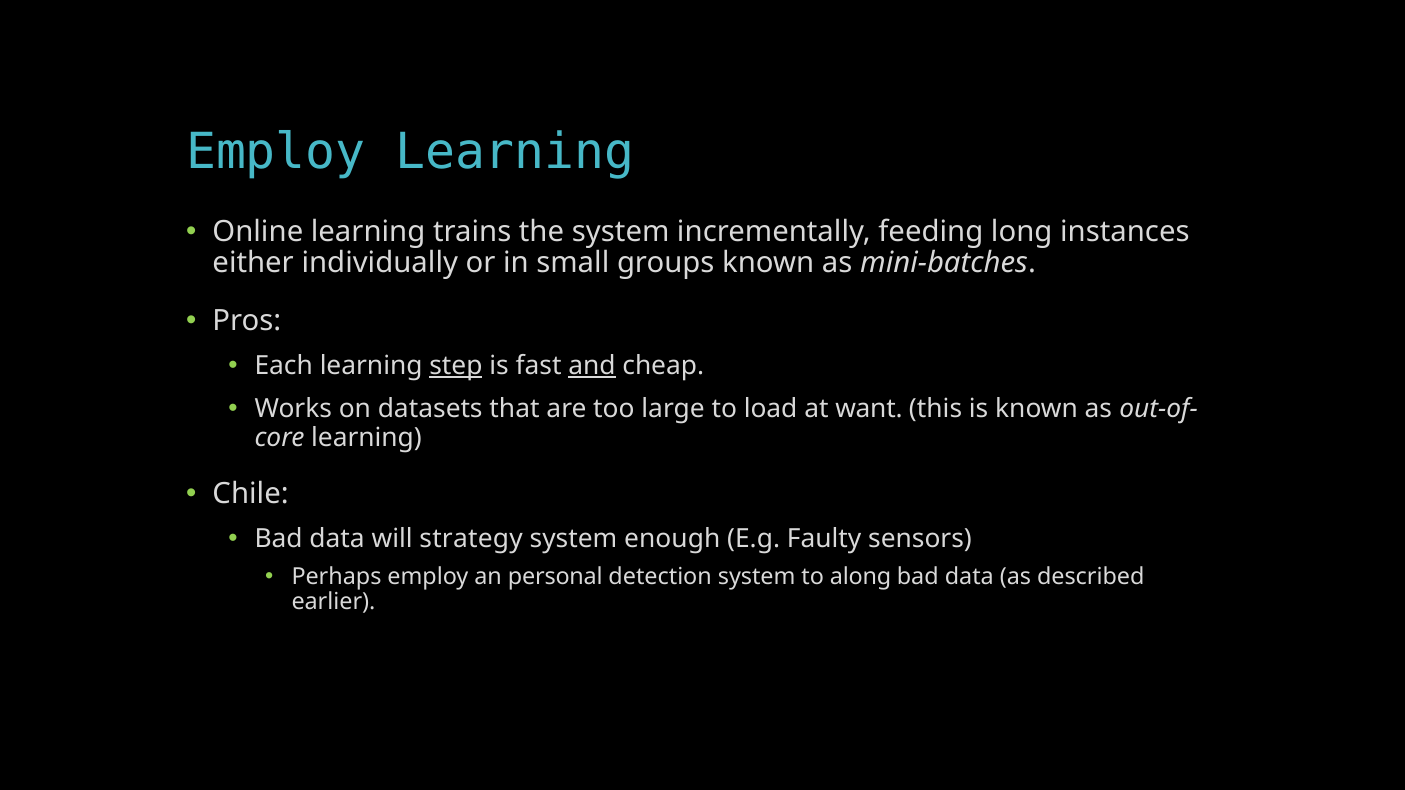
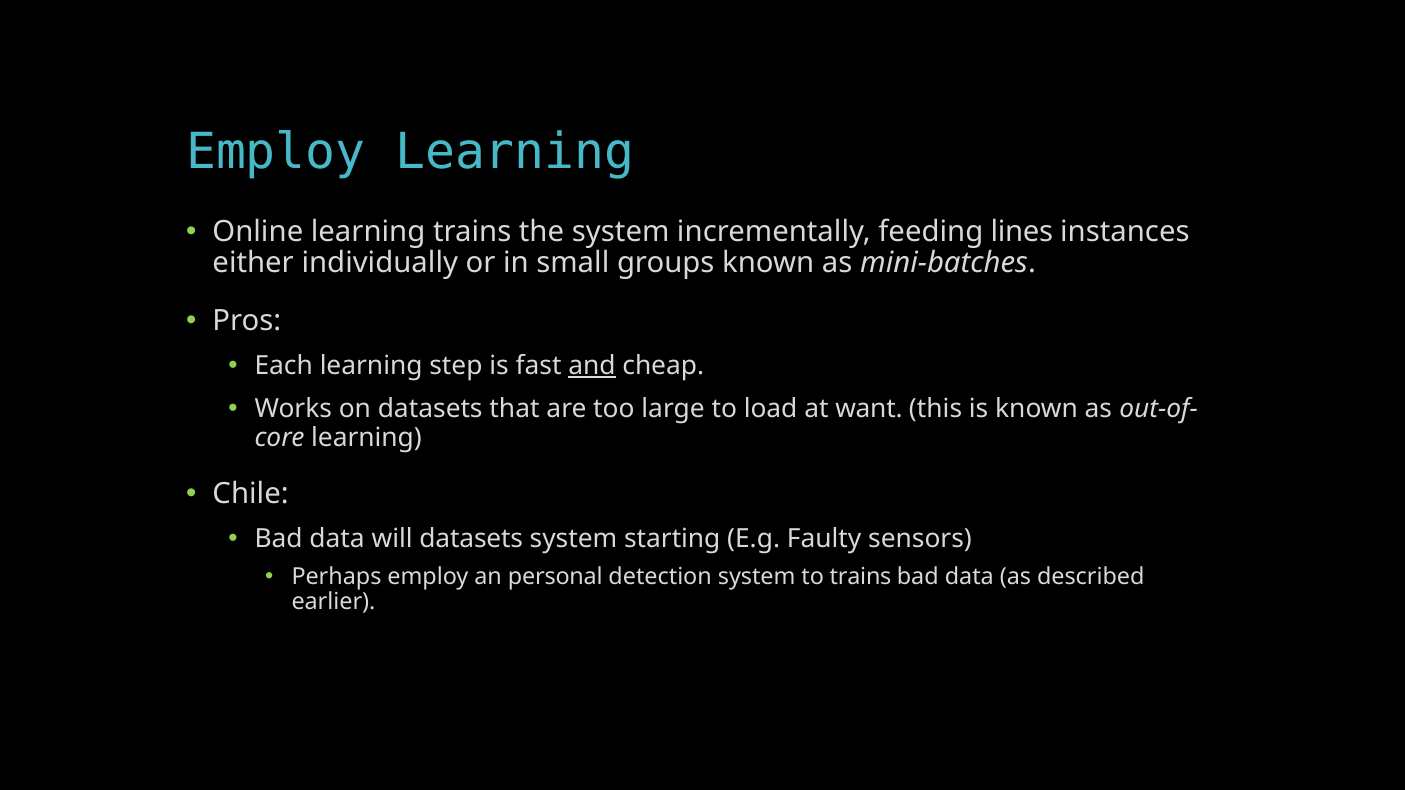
long: long -> lines (1022, 232)
step underline: present -> none (456, 366)
will strategy: strategy -> datasets (471, 539)
enough: enough -> starting (672, 539)
to along: along -> trains (861, 577)
